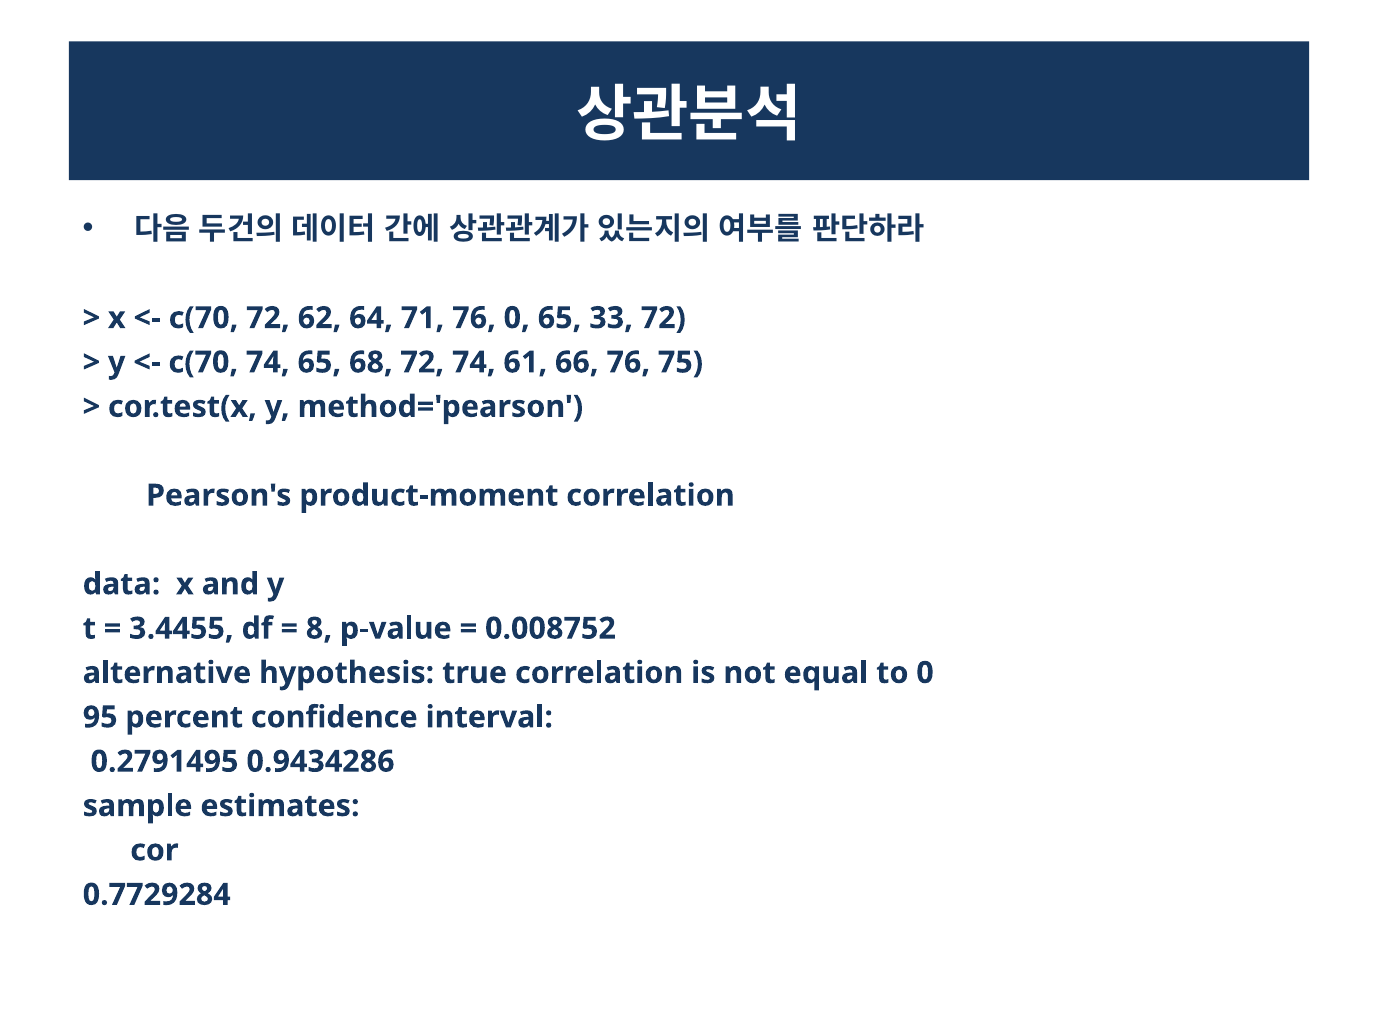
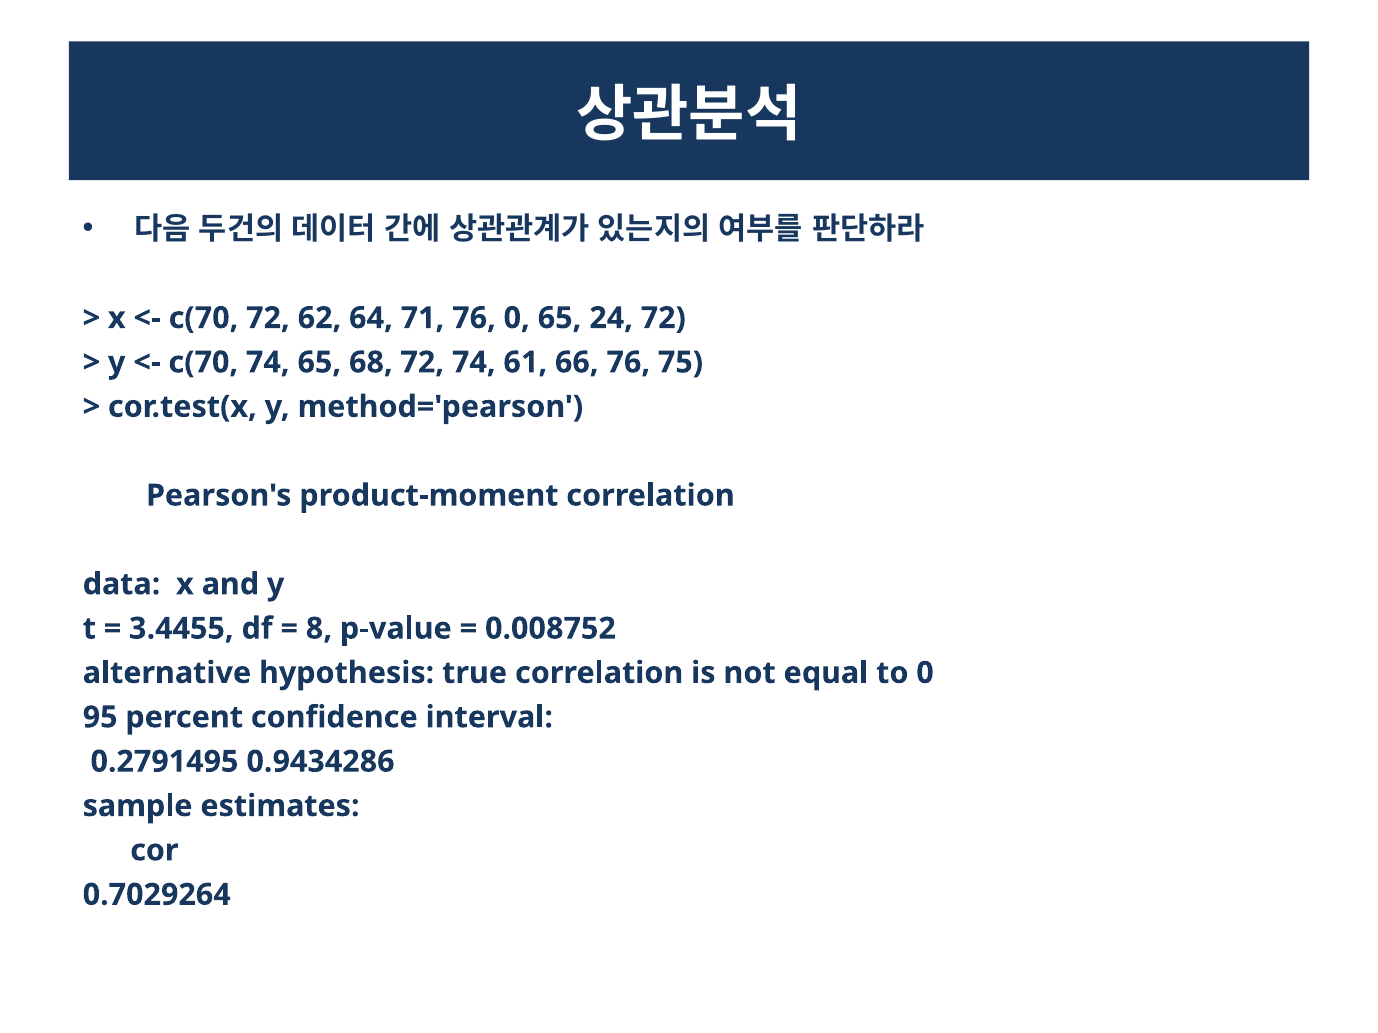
33: 33 -> 24 (611, 318)
0.7729284: 0.7729284 -> 0.7029264 (157, 895)
